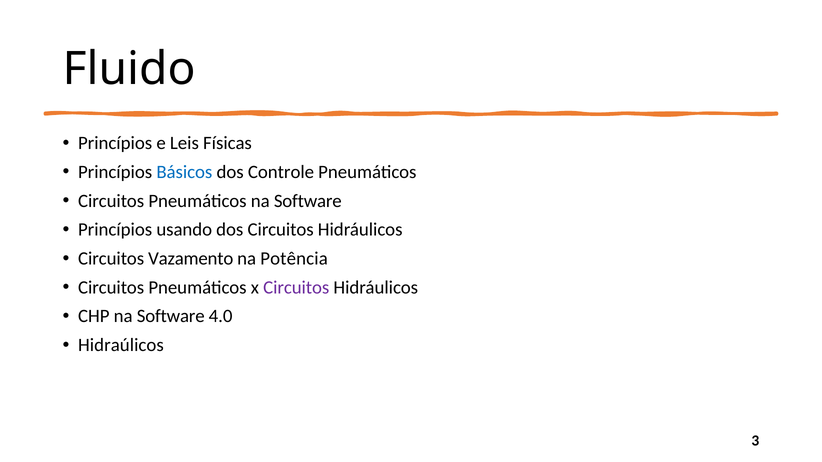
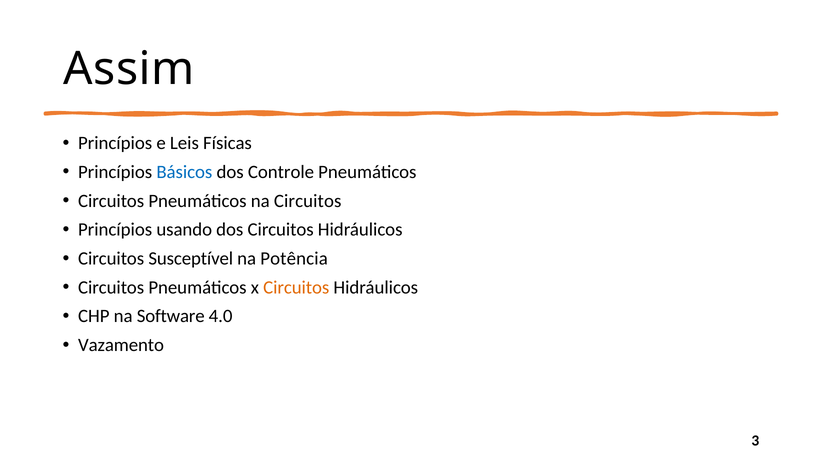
Fluido: Fluido -> Assim (129, 69)
Pneumáticos na Software: Software -> Circuitos (308, 201)
Vazamento: Vazamento -> Susceptível (191, 259)
Circuitos colour: purple -> orange (296, 288)
Hidraúlicos: Hidraúlicos -> Vazamento (121, 345)
